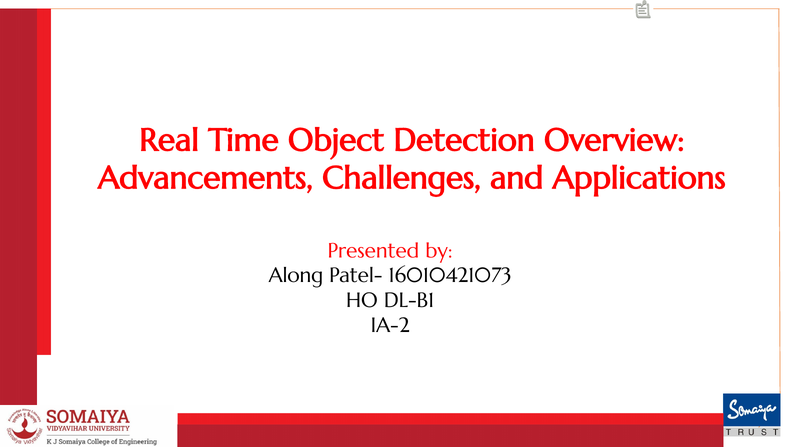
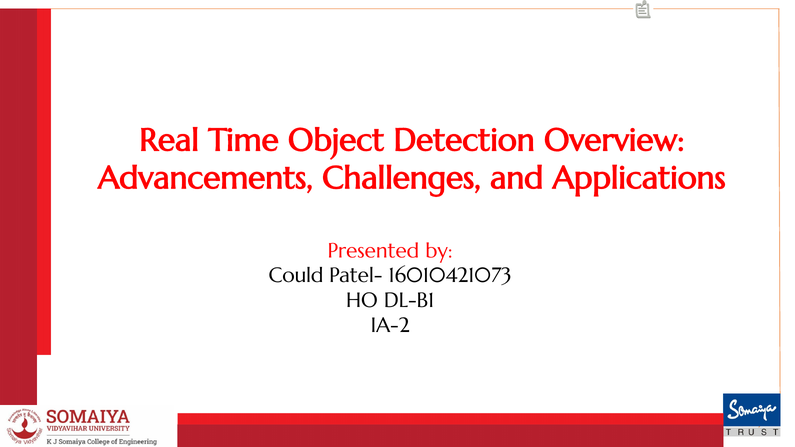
Along: Along -> Could (296, 276)
